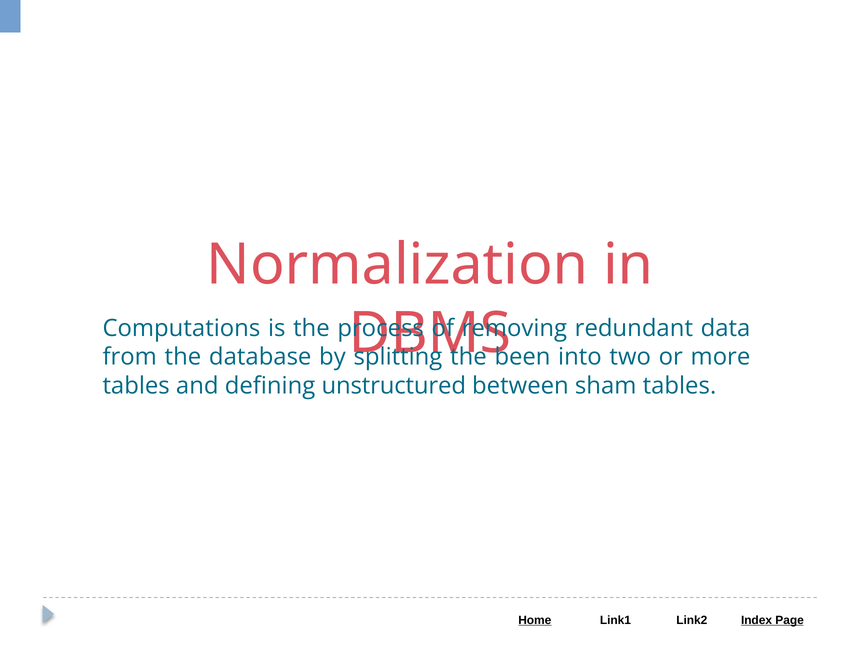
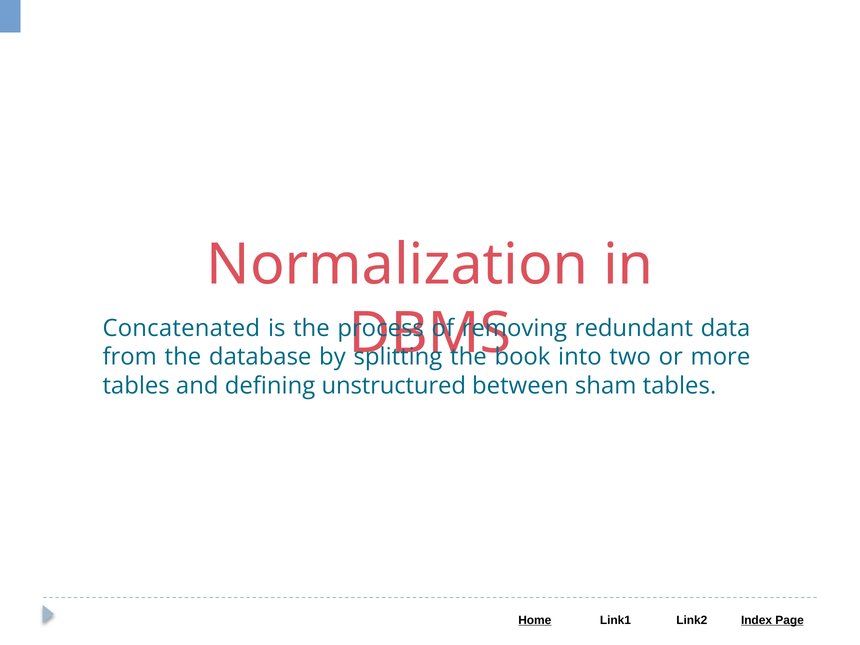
Computations: Computations -> Concatenated (181, 328)
been: been -> book (522, 357)
